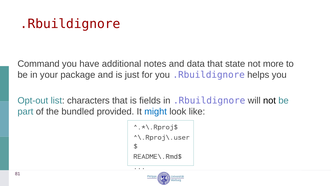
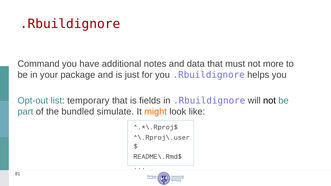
state: state -> must (235, 64)
characters: characters -> temporary (88, 101)
provided: provided -> simulate (115, 112)
might colour: blue -> orange (156, 112)
